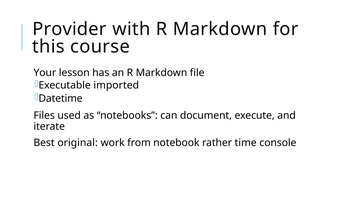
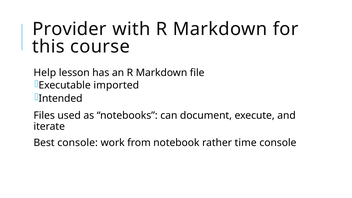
Your: Your -> Help (45, 73)
Datetime: Datetime -> Intended (61, 99)
Best original: original -> console (78, 143)
